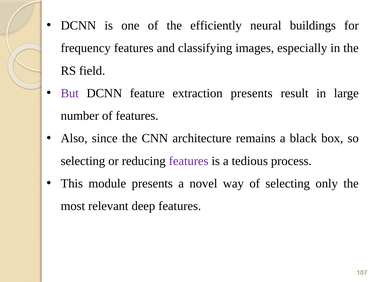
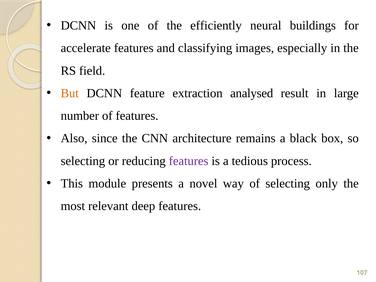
frequency: frequency -> accelerate (86, 48)
But colour: purple -> orange (70, 93)
extraction presents: presents -> analysed (252, 93)
